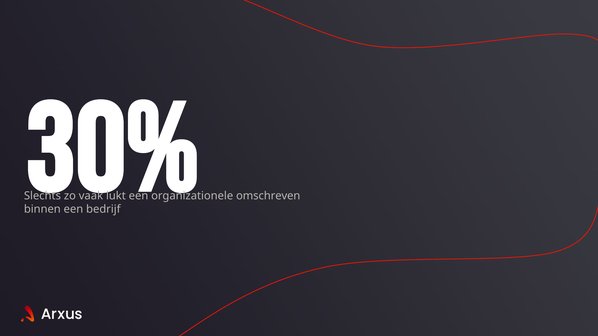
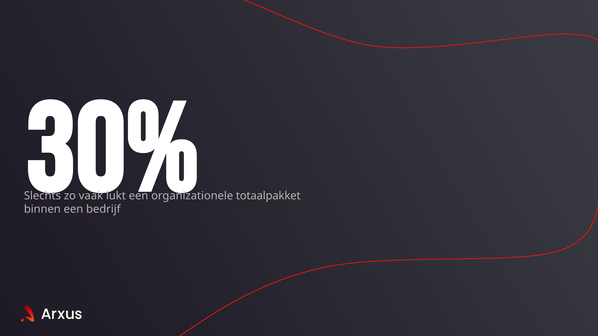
omschreven: omschreven -> totaalpakket (268, 196)
